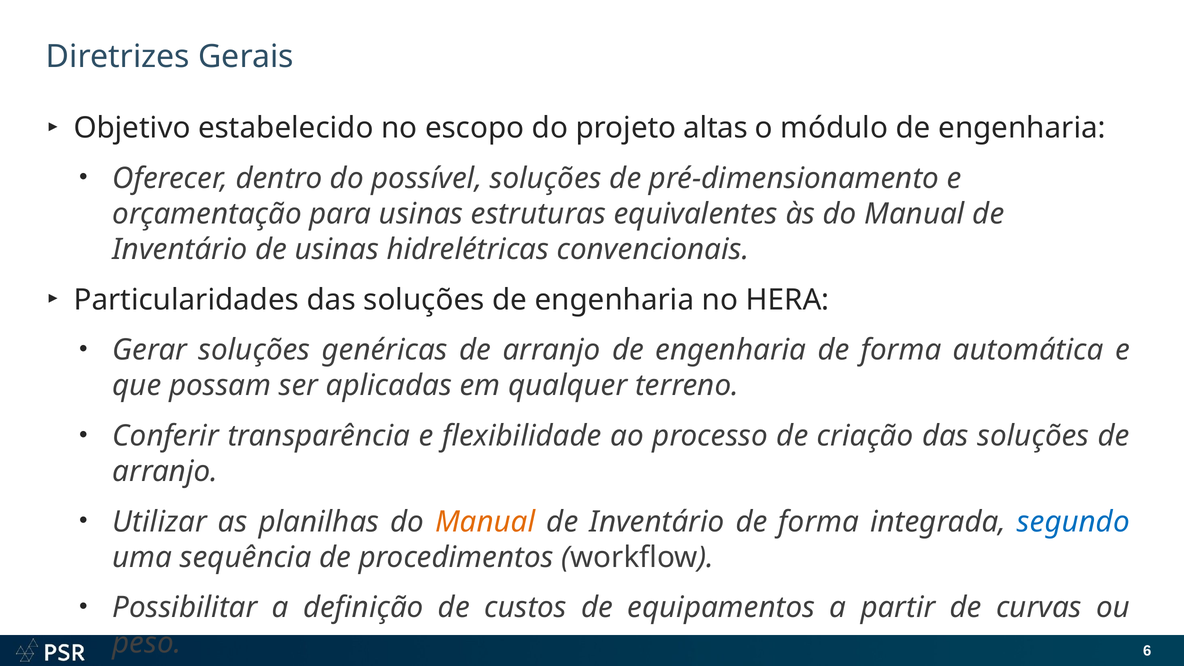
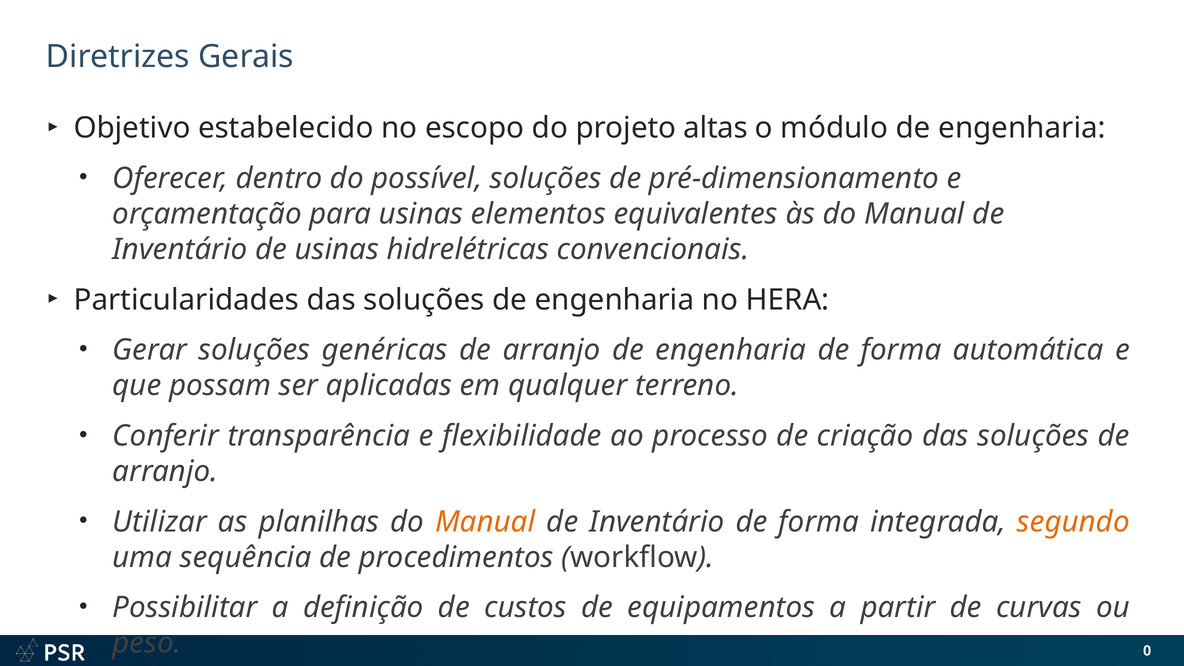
estruturas: estruturas -> elementos (538, 214)
segundo colour: blue -> orange (1073, 522)
6: 6 -> 0 (1147, 651)
